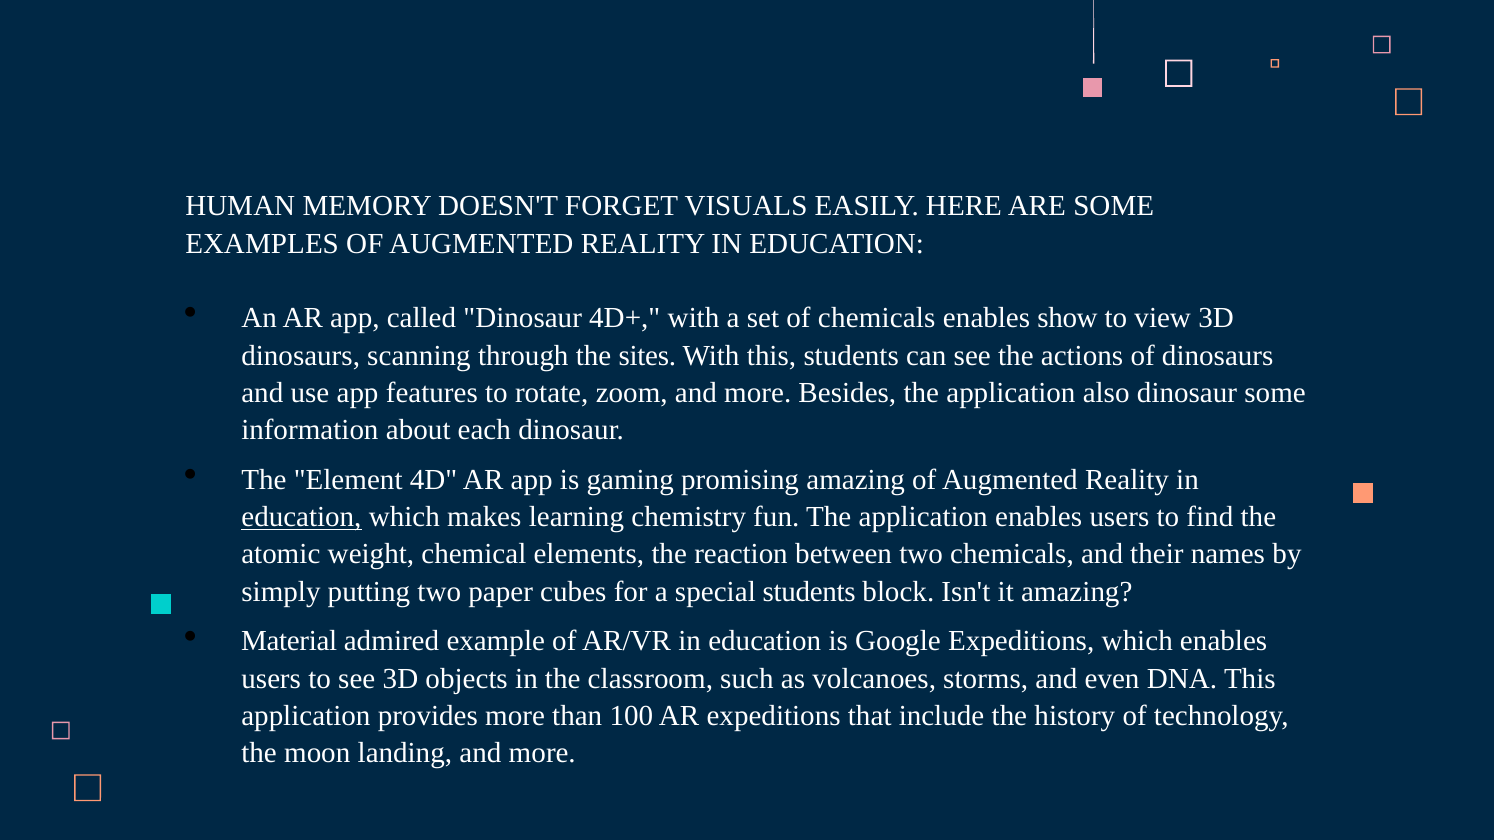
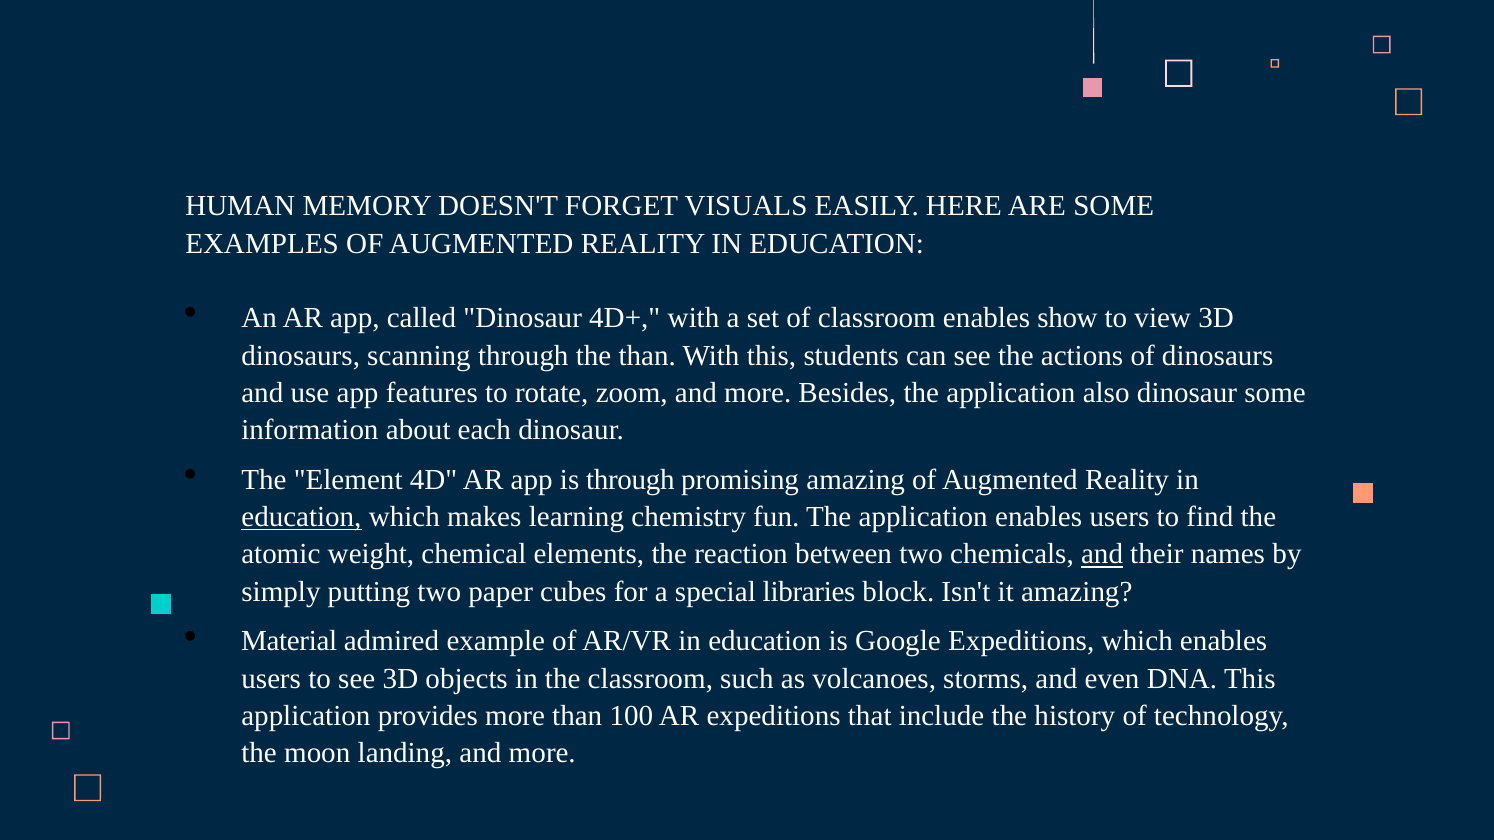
of chemicals: chemicals -> classroom (877, 318)
the sites: sites -> than (647, 356)
is gaming: gaming -> through (630, 480)
and underline: none -> present (1102, 555)
special students: students -> libraries (809, 592)
